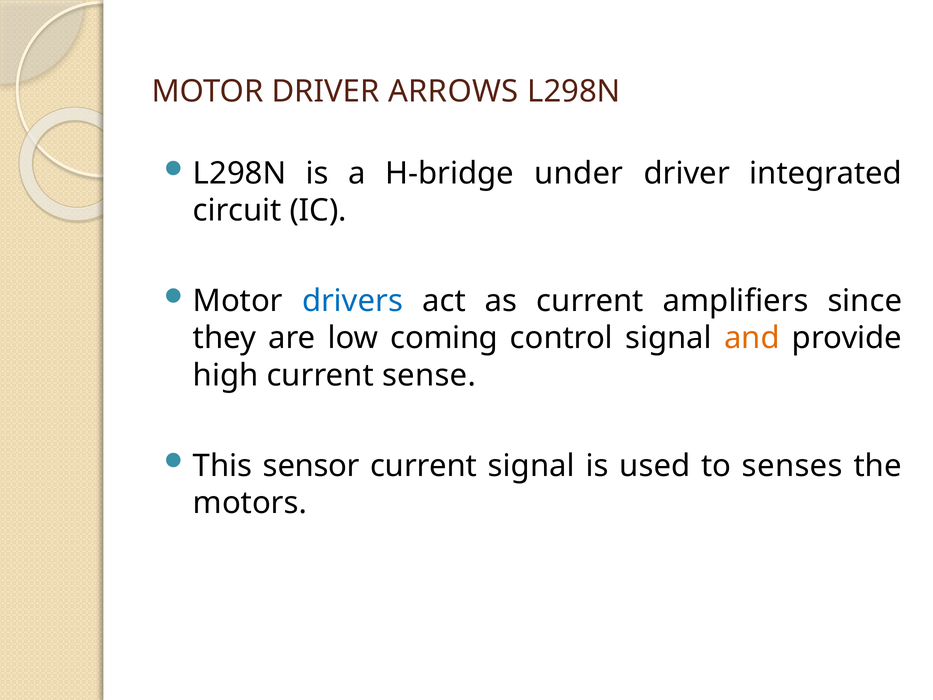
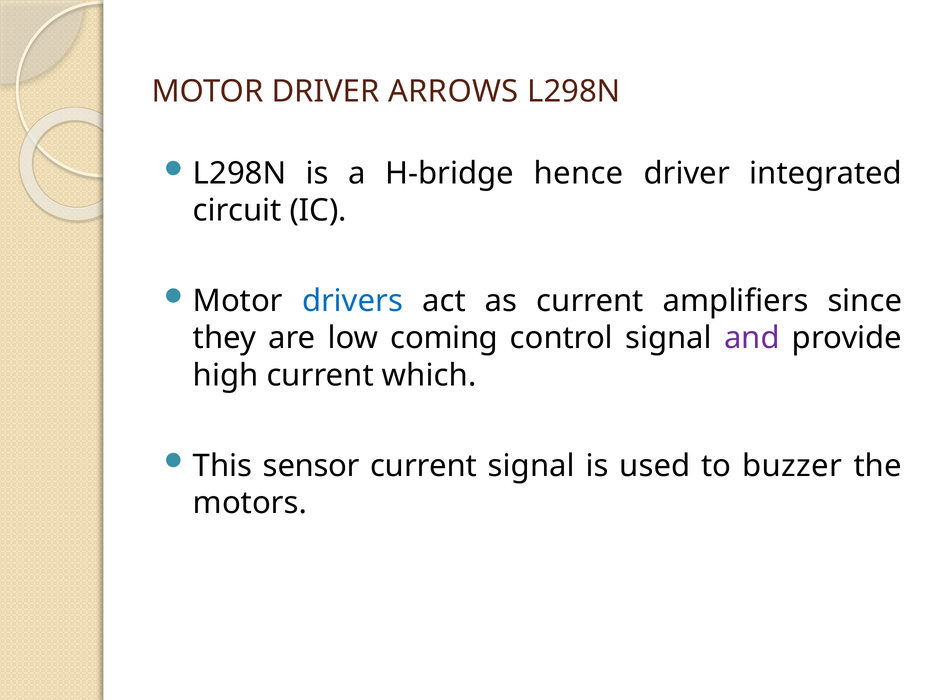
under: under -> hence (579, 173)
and colour: orange -> purple (752, 338)
sense: sense -> which (429, 375)
senses: senses -> buzzer (792, 466)
